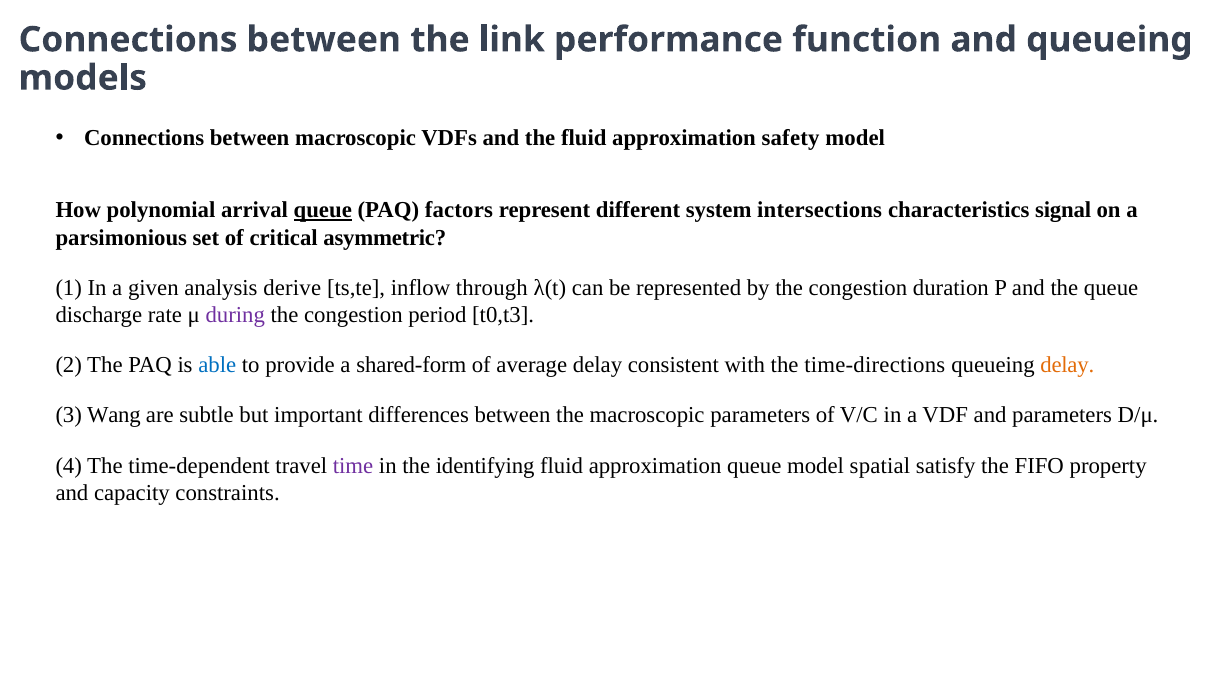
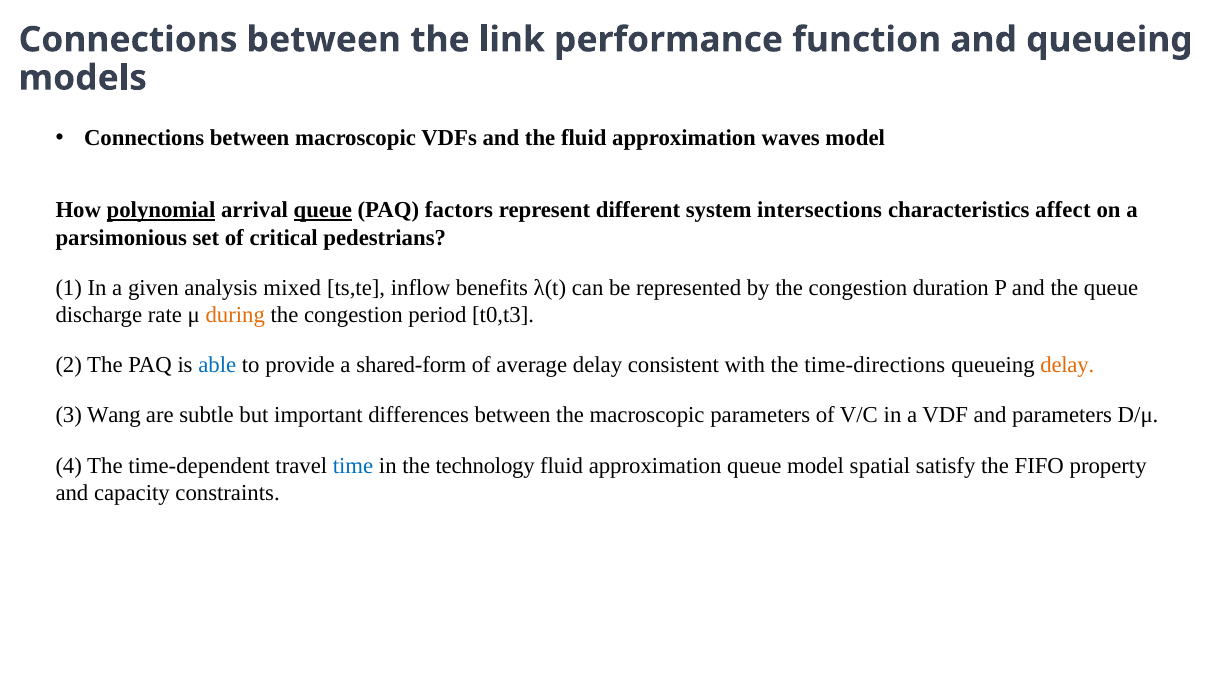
safety: safety -> waves (791, 138)
polynomial underline: none -> present (161, 210)
signal: signal -> affect (1063, 210)
asymmetric: asymmetric -> pedestrians (385, 237)
derive: derive -> mixed (292, 288)
through: through -> benefits (492, 288)
during colour: purple -> orange (235, 315)
time colour: purple -> blue (353, 465)
identifying: identifying -> technology (485, 465)
